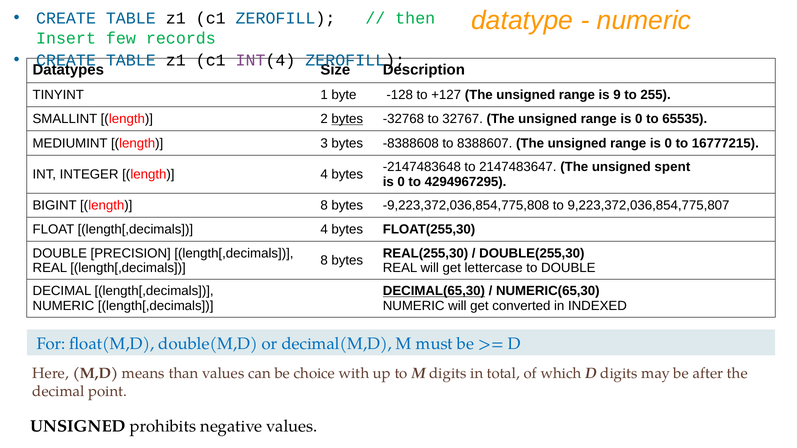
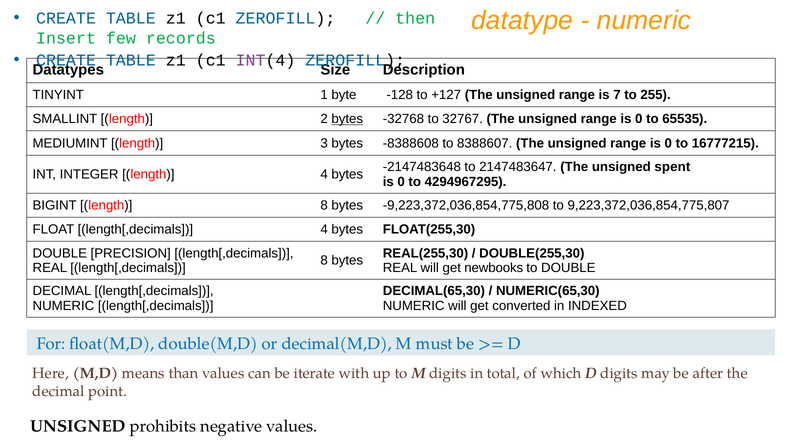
9: 9 -> 7 (617, 95)
lettercase: lettercase -> newbooks (494, 268)
DECIMAL(65,30 underline: present -> none (434, 291)
choice: choice -> iterate (314, 374)
